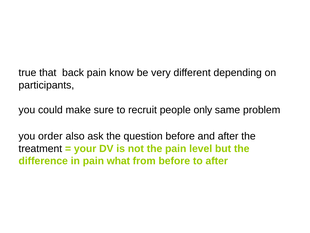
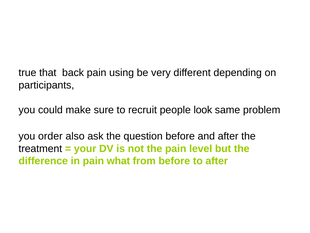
know: know -> using (122, 73)
only: only -> look (203, 110)
